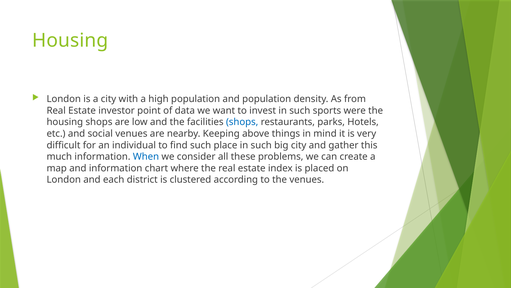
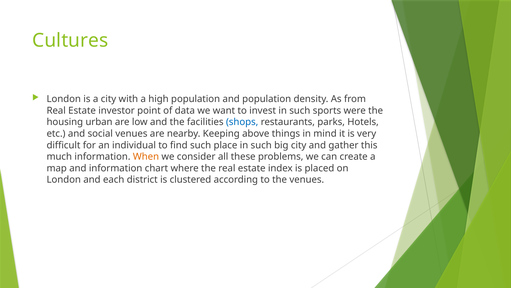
Housing: Housing -> Cultures (70, 40)
housing shops: shops -> urban (99, 122)
When colour: blue -> orange (146, 156)
